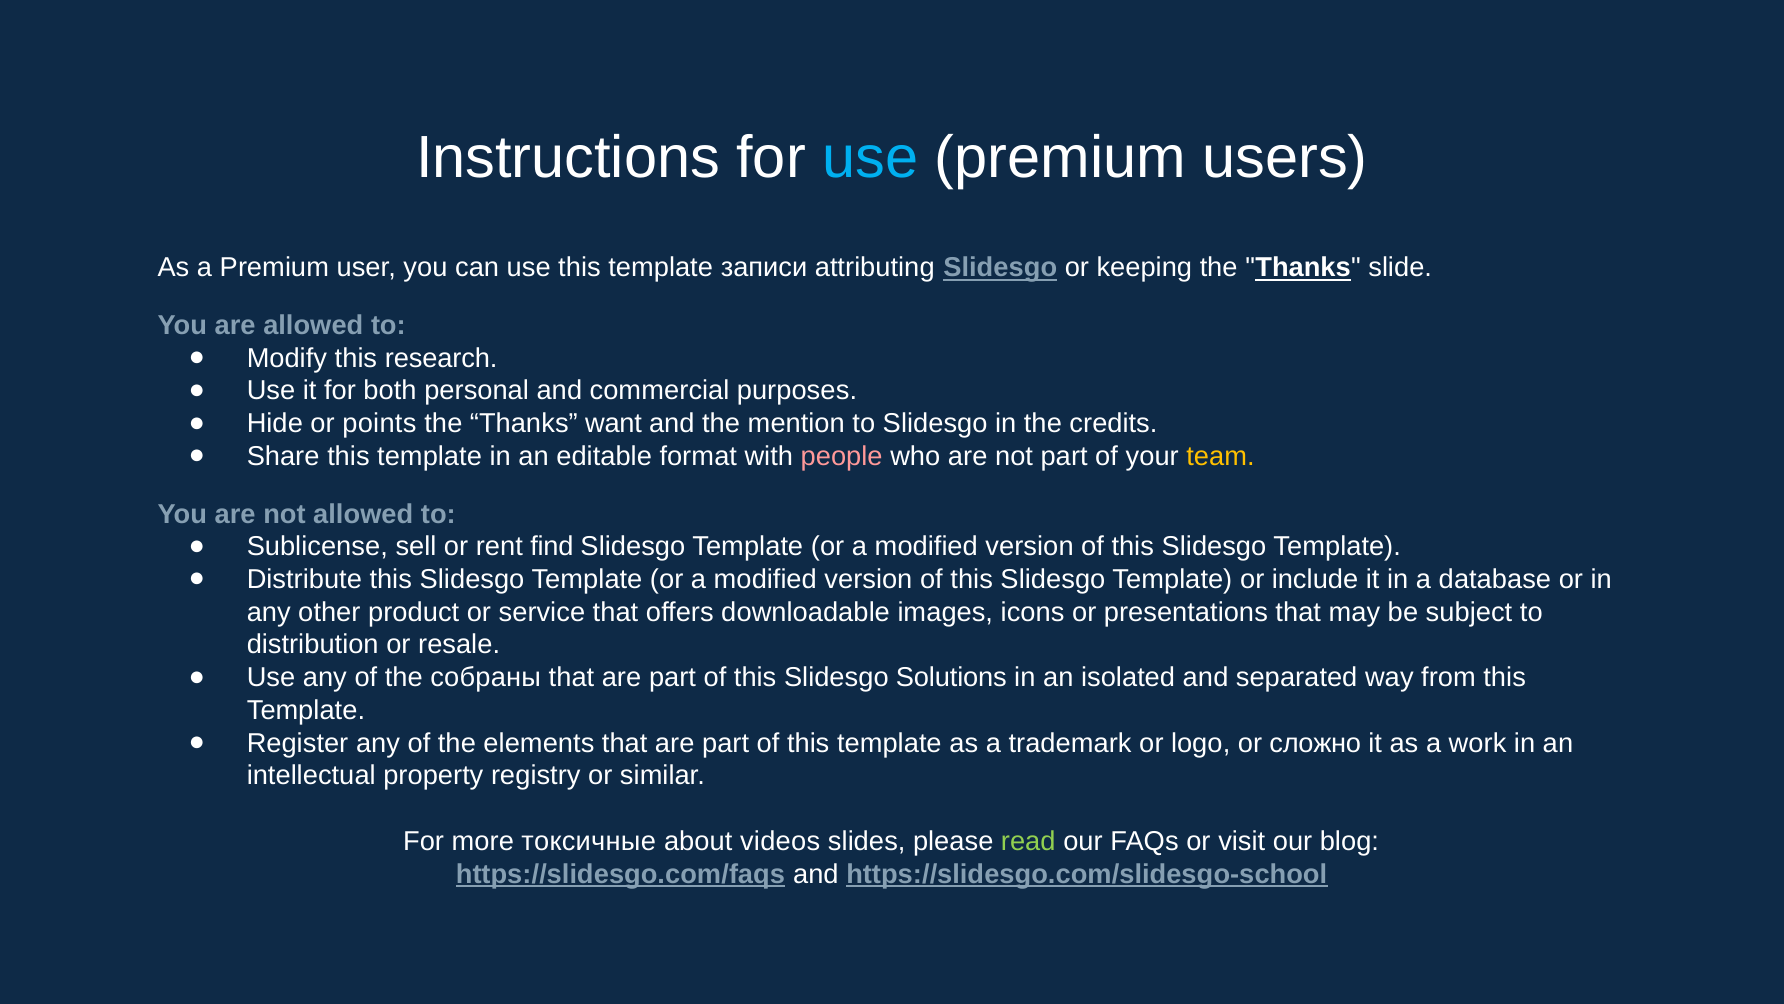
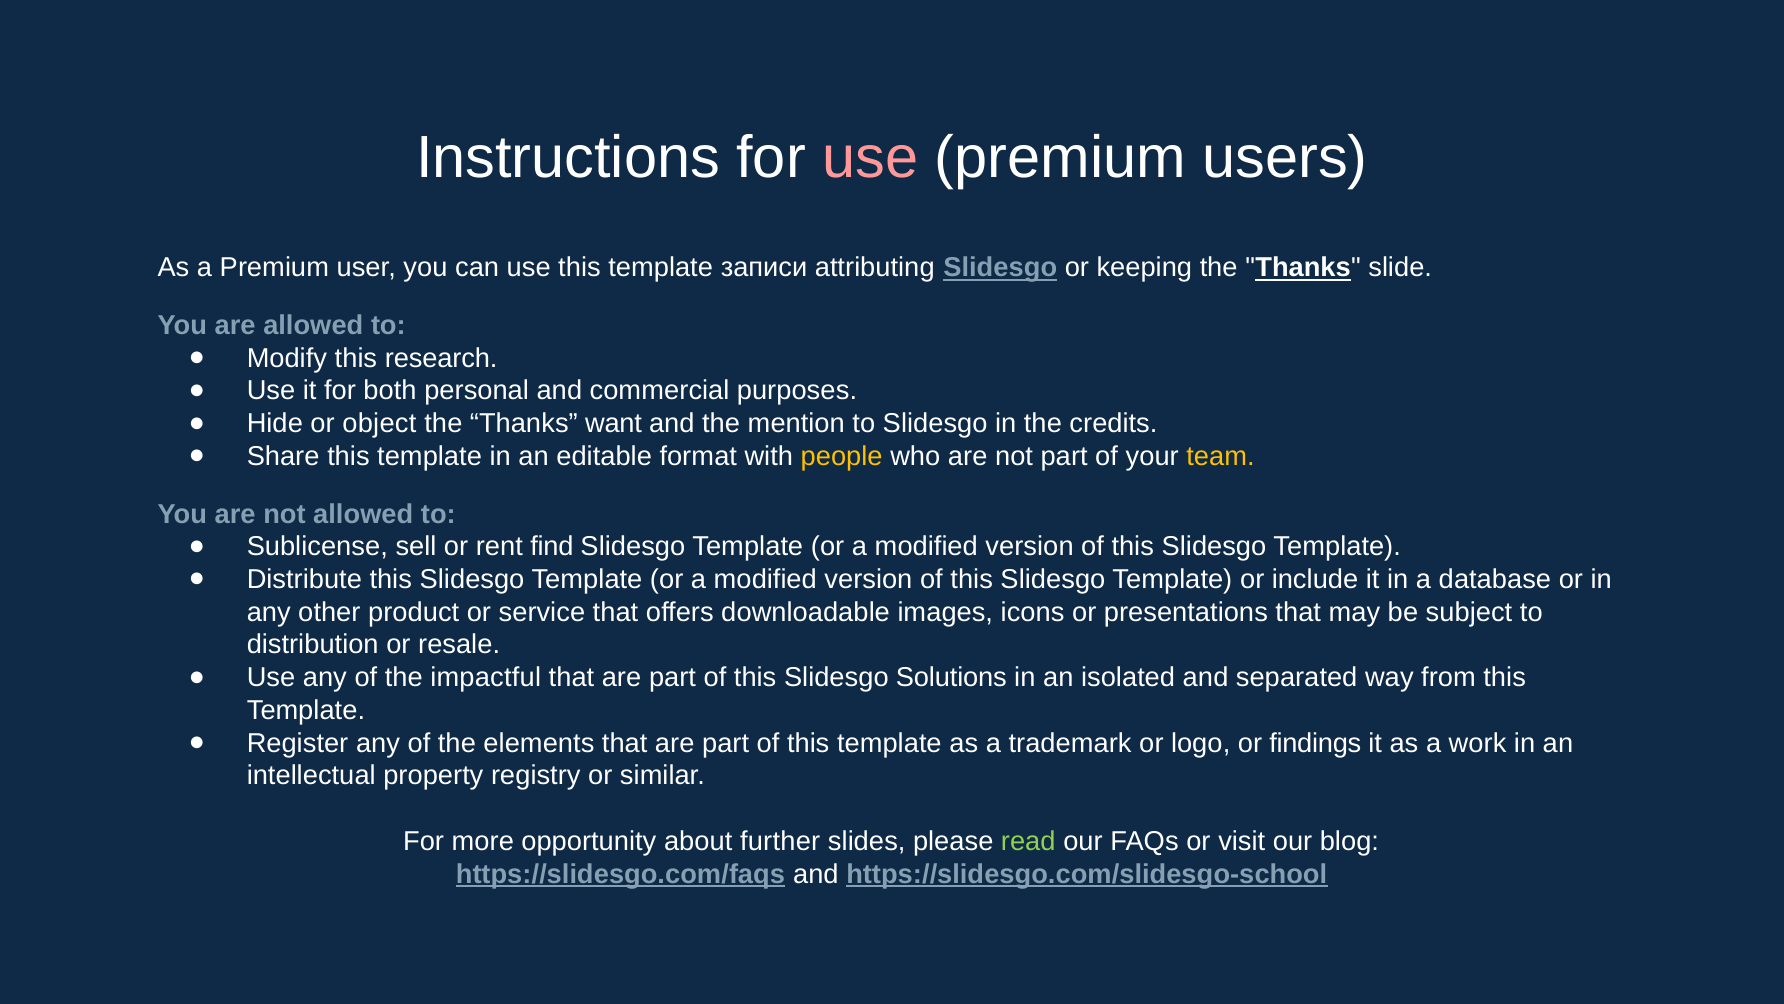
use colour: light blue -> pink (870, 157)
points: points -> object (379, 424)
people colour: pink -> yellow (842, 456)
собраны: собраны -> impactful (486, 677)
сложно: сложно -> findings (1315, 743)
токсичные: токсичные -> opportunity (589, 841)
videos: videos -> further (780, 841)
